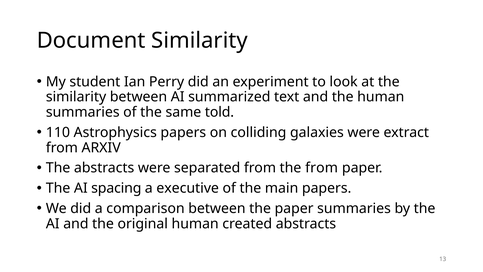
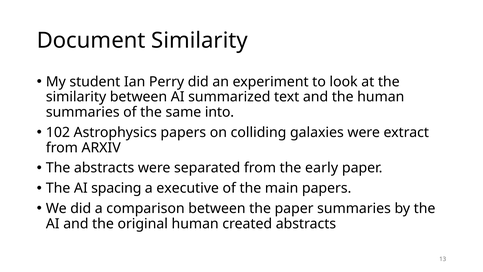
told: told -> into (219, 112)
110: 110 -> 102 (58, 132)
the from: from -> early (322, 168)
